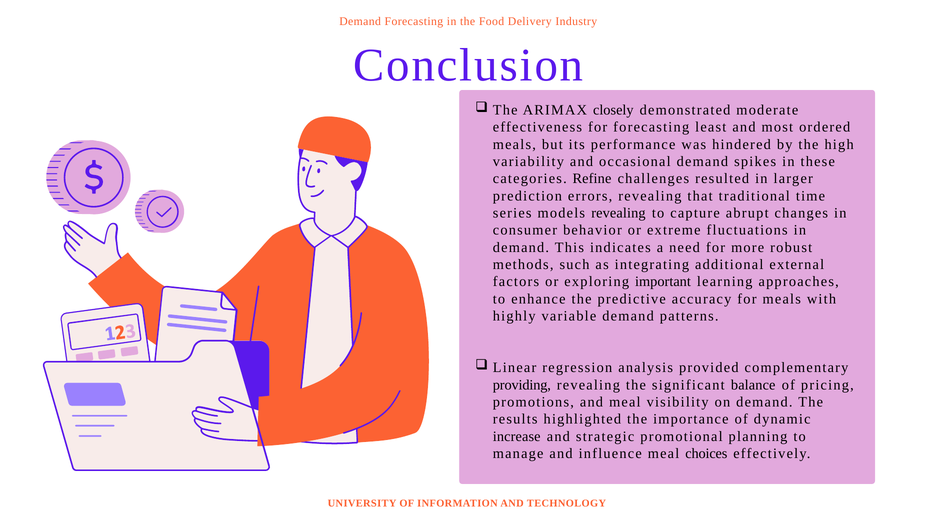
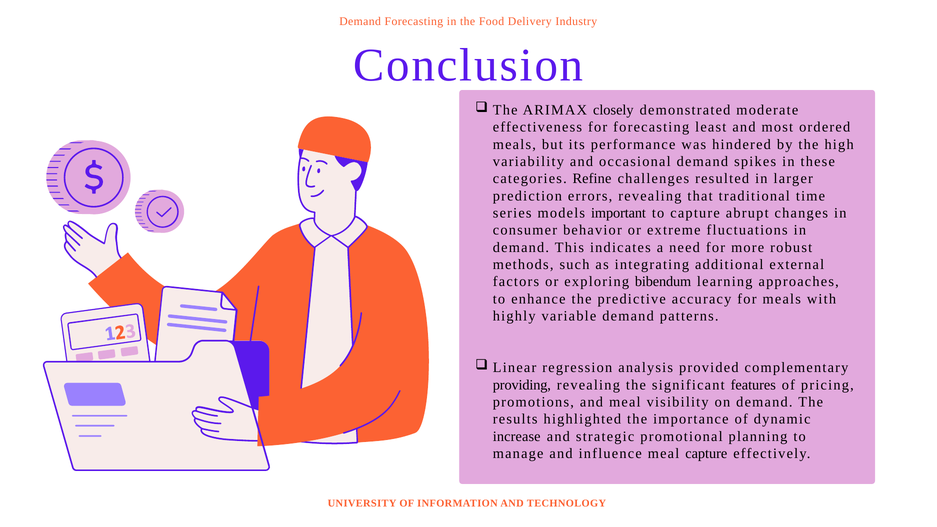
models revealing: revealing -> important (619, 213)
important: important -> bibendum (663, 282)
balance: balance -> features (753, 385)
meal choices: choices -> capture (706, 454)
